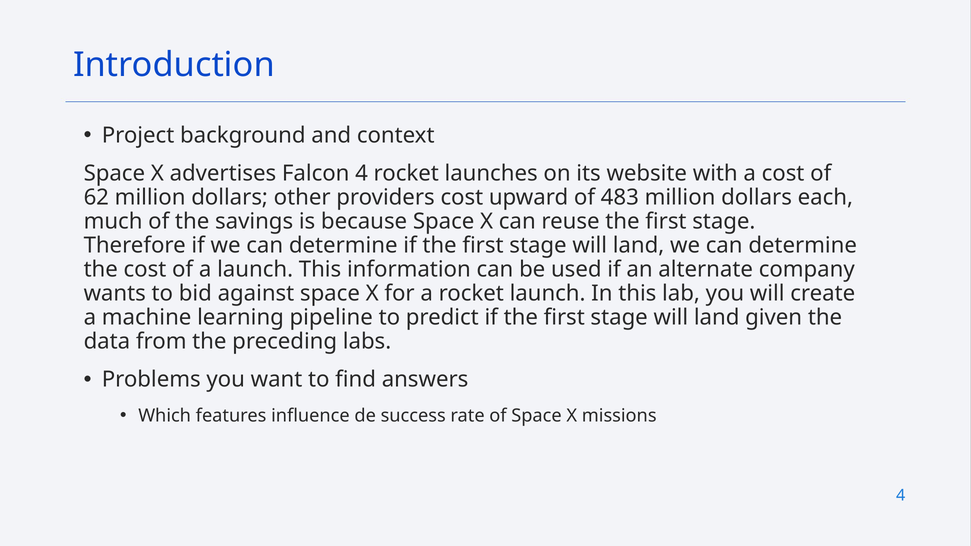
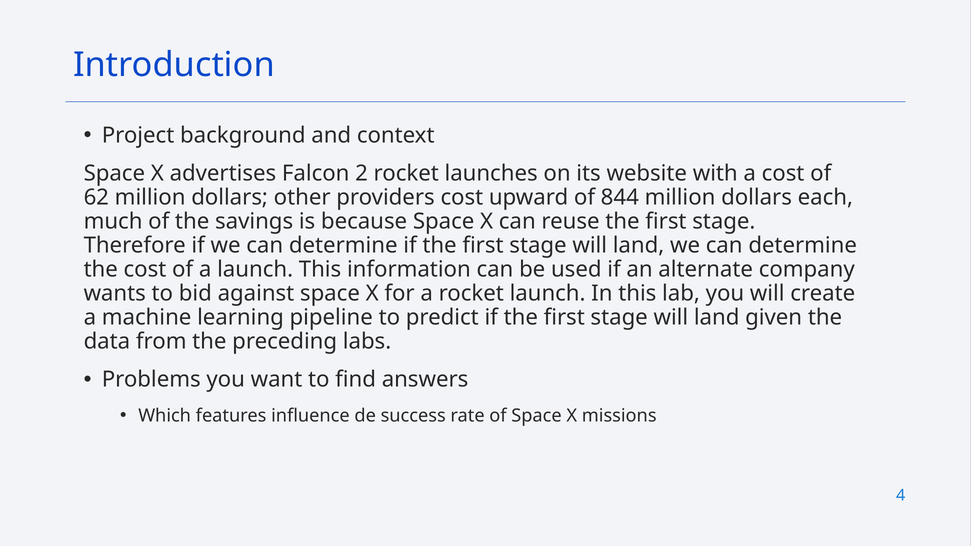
Falcon 4: 4 -> 2 (362, 174)
483: 483 -> 844 (620, 198)
